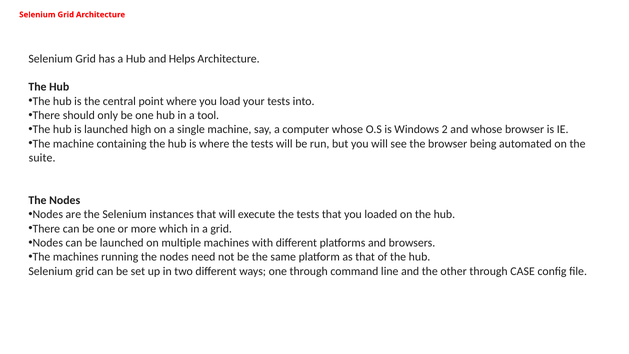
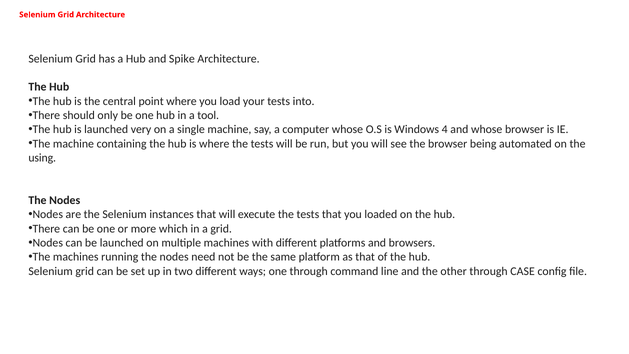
Helps: Helps -> Spike (182, 59)
high: high -> very (141, 129)
2: 2 -> 4 (445, 129)
suite: suite -> using (42, 158)
